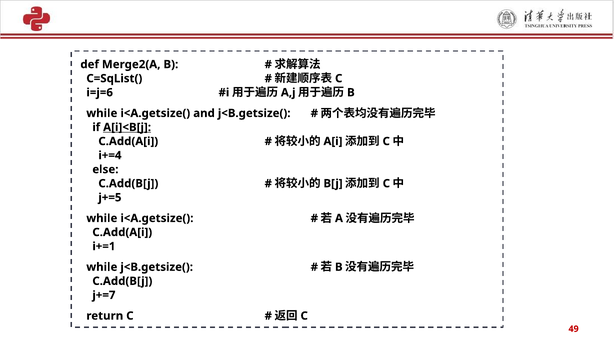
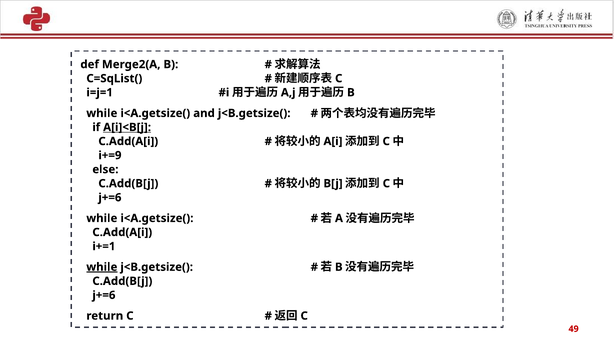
i=j=6: i=j=6 -> i=j=1 (100, 93)
i+=4: i+=4 -> i+=9 (110, 156)
j+=5: j+=5 -> j+=6 (110, 198)
while underline: none -> present (102, 267)
j+=7: j+=7 -> j+=6 (104, 295)
